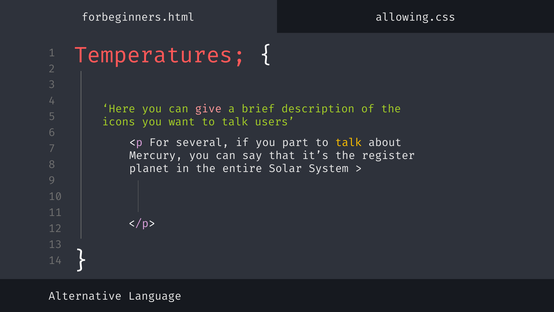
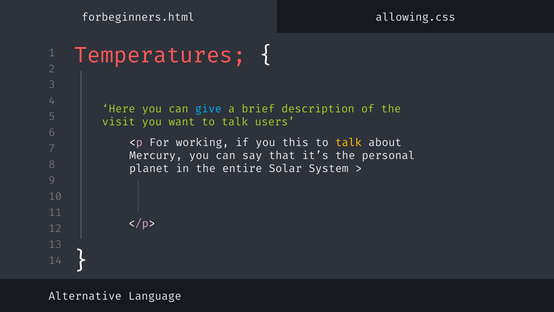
give colour: pink -> light blue (208, 109)
icons: icons -> visit (119, 122)
several: several -> working (202, 143)
part: part -> this (295, 143)
register: register -> personal (388, 155)
